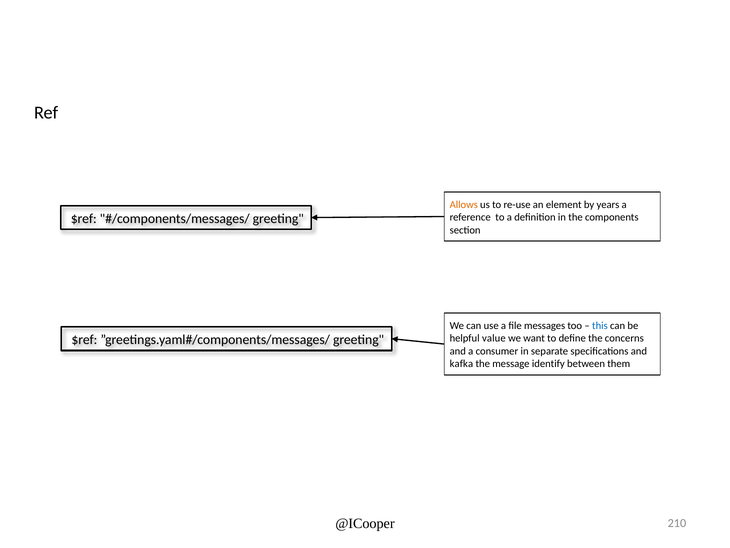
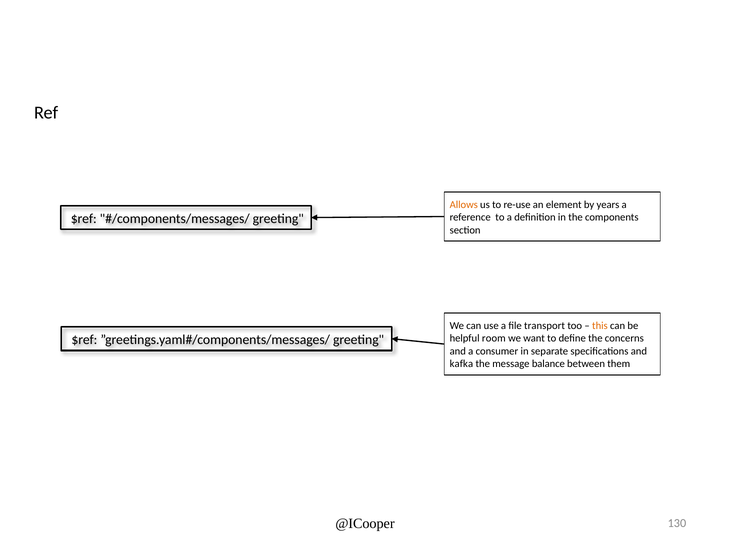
messages: messages -> transport (545, 325)
this colour: blue -> orange (600, 325)
value: value -> room (494, 338)
identify: identify -> balance (548, 364)
210: 210 -> 130 (677, 523)
